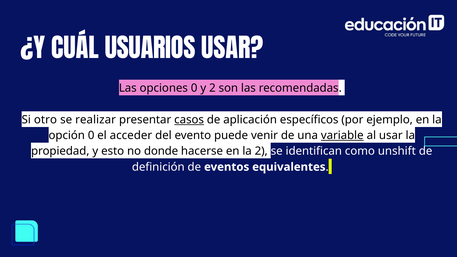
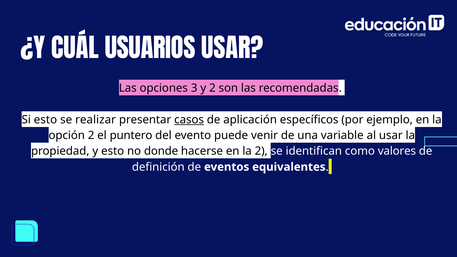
opciones 0: 0 -> 3 (194, 88)
Si otro: otro -> esto (45, 120)
opción 0: 0 -> 2 (91, 135)
acceder: acceder -> puntero (131, 135)
variable underline: present -> none (342, 135)
unshift: unshift -> valores (397, 151)
